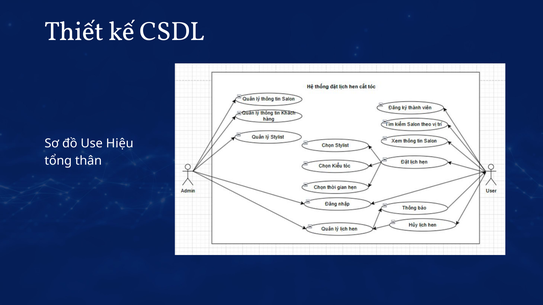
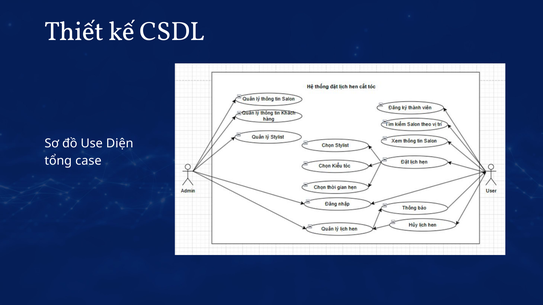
Hiệu: Hiệu -> Diện (120, 143)
thân: thân -> case (88, 161)
